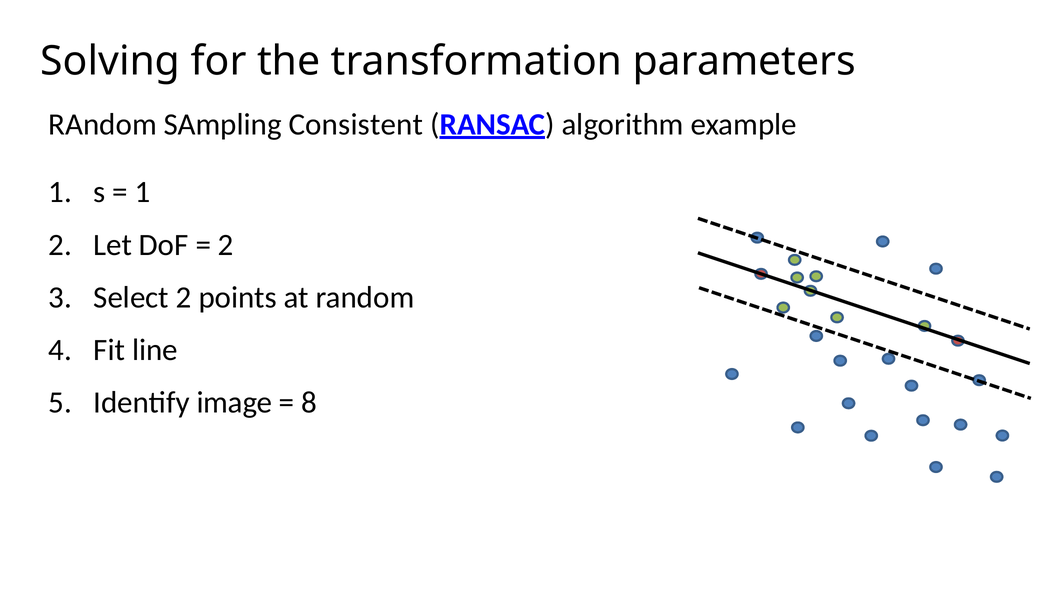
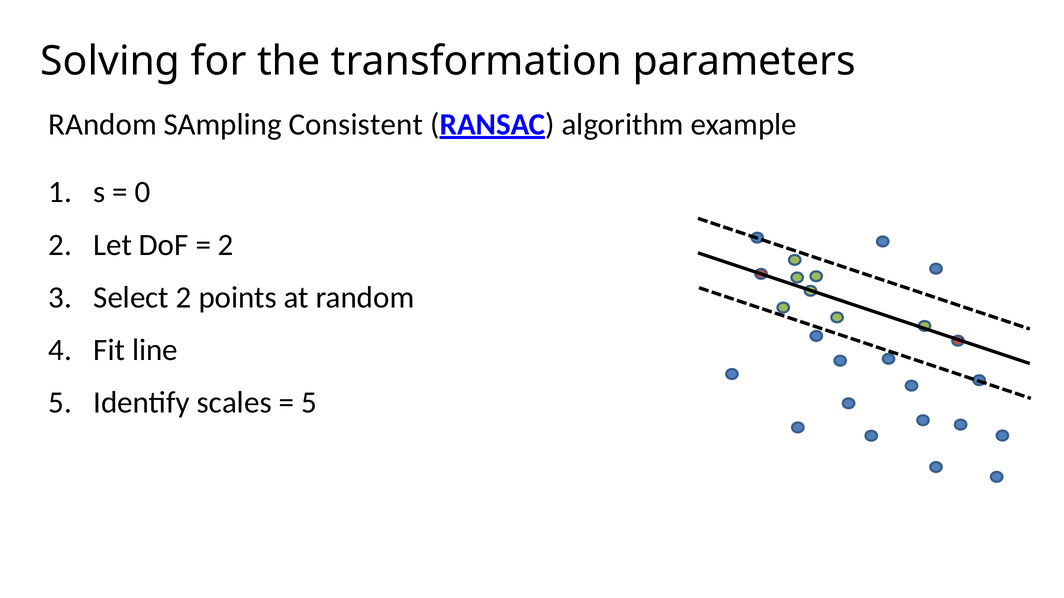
1: 1 -> 0 (143, 192)
image: image -> scales (234, 403)
8: 8 -> 5 (309, 403)
